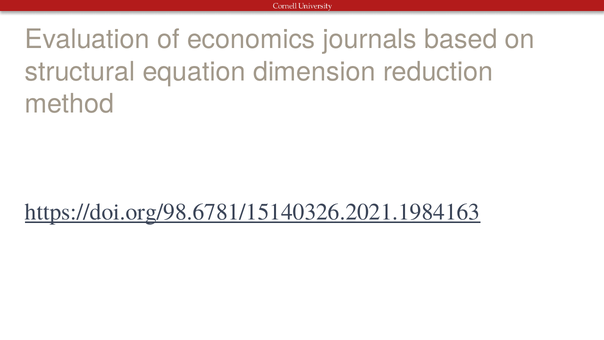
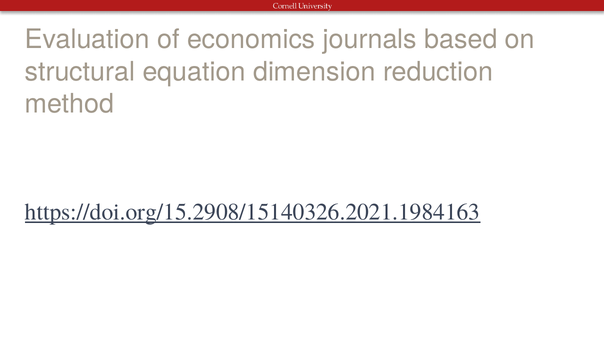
https://doi.org/98.6781/15140326.2021.1984163: https://doi.org/98.6781/15140326.2021.1984163 -> https://doi.org/15.2908/15140326.2021.1984163 (253, 212)
